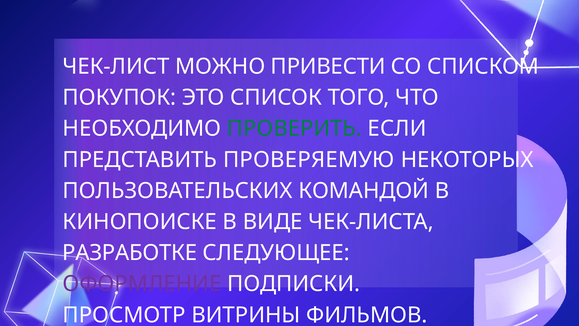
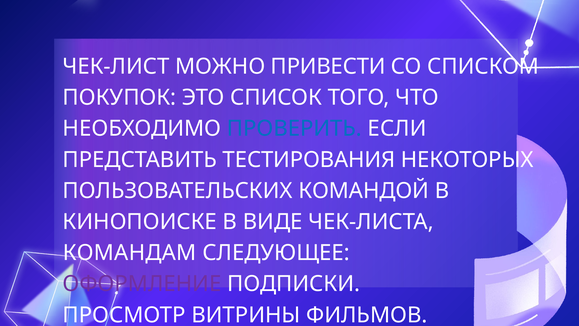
ПРОВЕРИТЬ colour: green -> blue (294, 129)
ПРОВЕРЯЕМУЮ: ПРОВЕРЯЕМУЮ -> ТЕСТИРОВАНИЯ (309, 160)
РАЗРАБОТКЕ: РАЗРАБОТКЕ -> КОМАНДАМ (130, 253)
